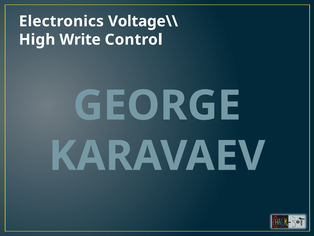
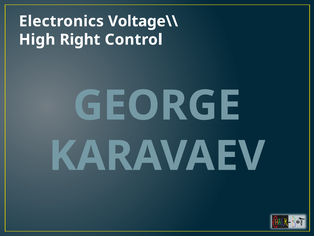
Write: Write -> Right (80, 40)
